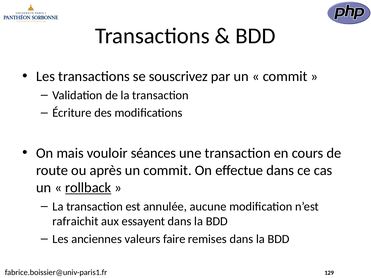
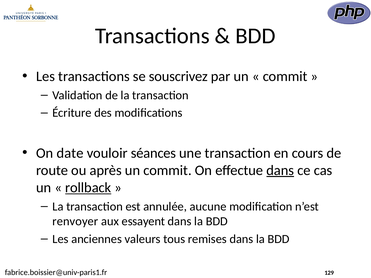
mais: mais -> date (70, 153)
dans underline: none -> present (280, 170)
rafraichit: rafraichit -> renvoyer (75, 221)
faire: faire -> tous (174, 239)
